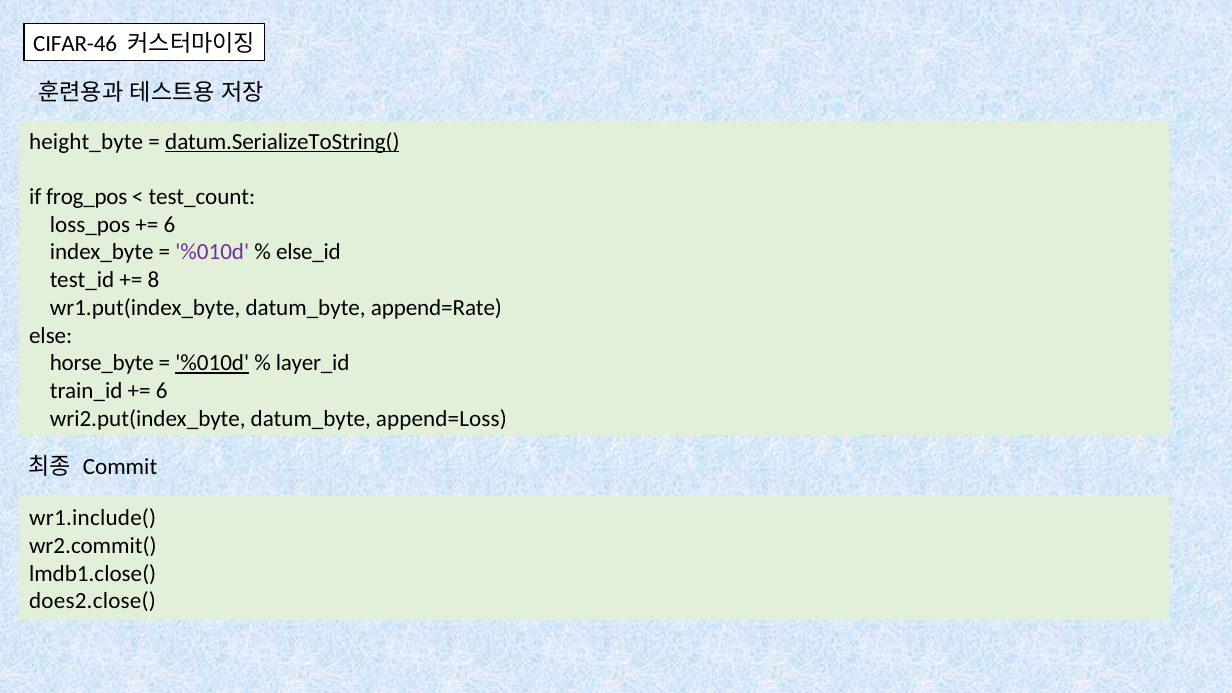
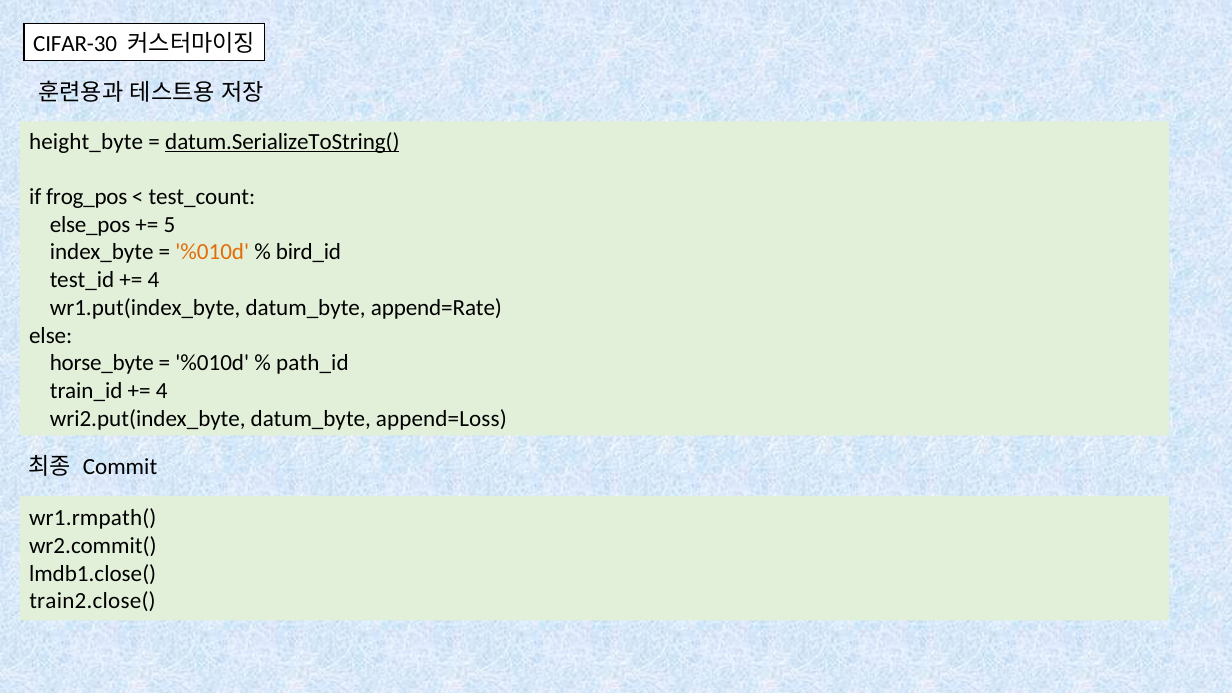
CIFAR-46: CIFAR-46 -> CIFAR-30 (75, 44)
loss_pos: loss_pos -> else_pos (90, 225)
6: 6 -> 5 (169, 225)
%010d colour: purple -> orange (212, 252)
else_id: else_id -> bird_id (308, 252)
8: 8 -> 4 (153, 280)
%010d underline: present -> none (212, 363)
layer_id: layer_id -> path_id (312, 363)
6: 6 -> 4 (162, 391)
wr1.include(: wr1.include( -> wr1.rmpath( (93, 518)
does2.close(: does2.close( -> train2.close( (92, 601)
